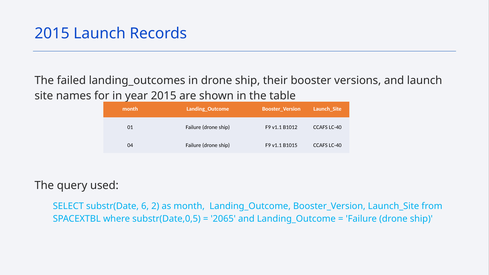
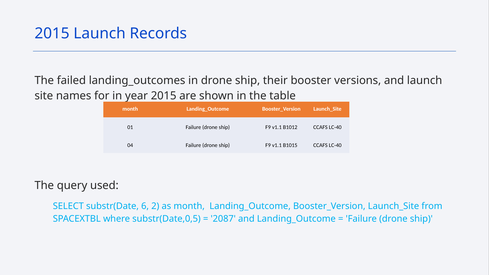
2065: 2065 -> 2087 (223, 219)
